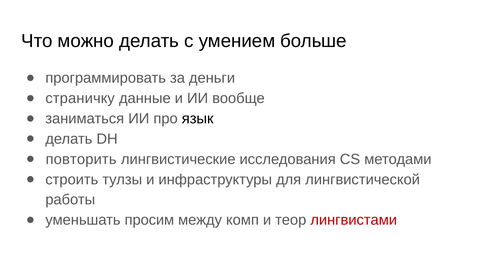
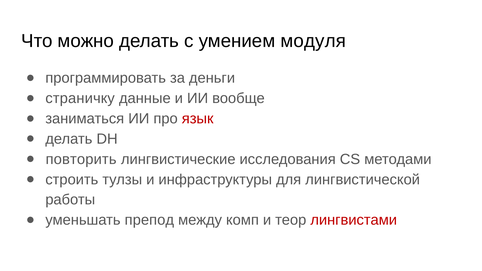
больше: больше -> модуля (313, 41)
язык colour: black -> red (198, 119)
просим: просим -> препод (149, 220)
